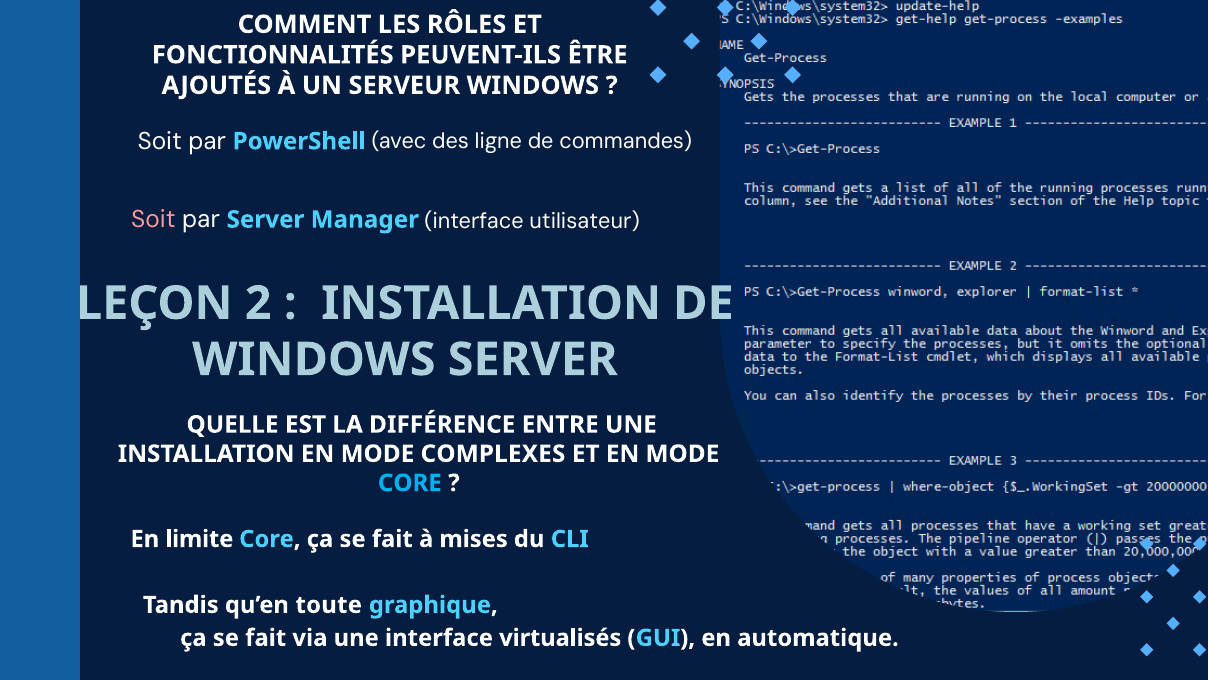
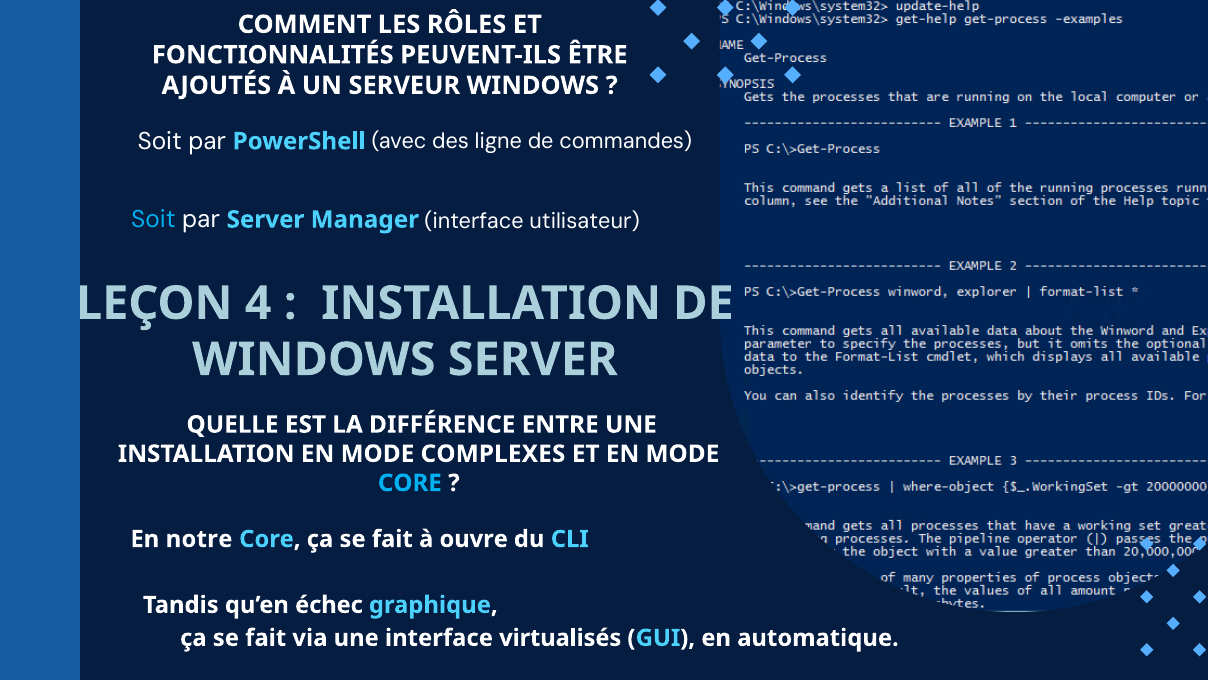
Soit colour: pink -> light blue (153, 219)
2: 2 -> 4 (258, 303)
limite: limite -> notre (199, 539)
mises: mises -> ouvre (474, 539)
toute: toute -> échec (329, 605)
